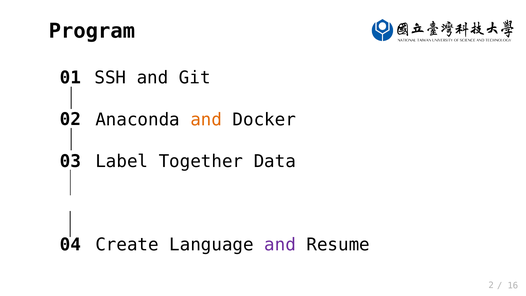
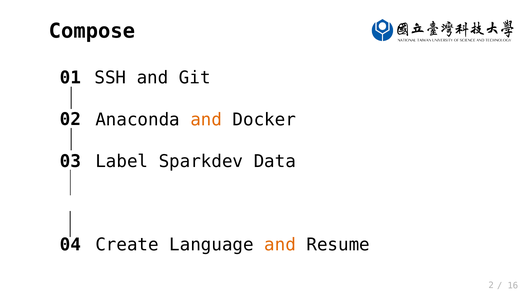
Program: Program -> Compose (92, 31)
Together: Together -> Sparkdev (201, 161)
and colour: purple -> orange (280, 245)
